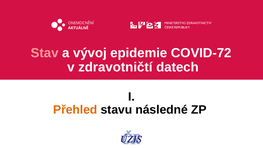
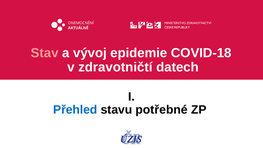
COVID-72: COVID-72 -> COVID-18 (201, 53)
Přehled colour: orange -> blue (75, 110)
následné: následné -> potřebné (162, 110)
